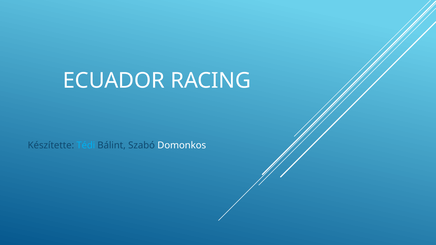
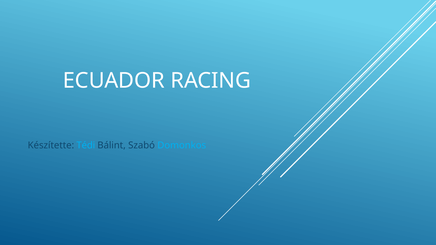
Domonkos colour: white -> light blue (182, 145)
